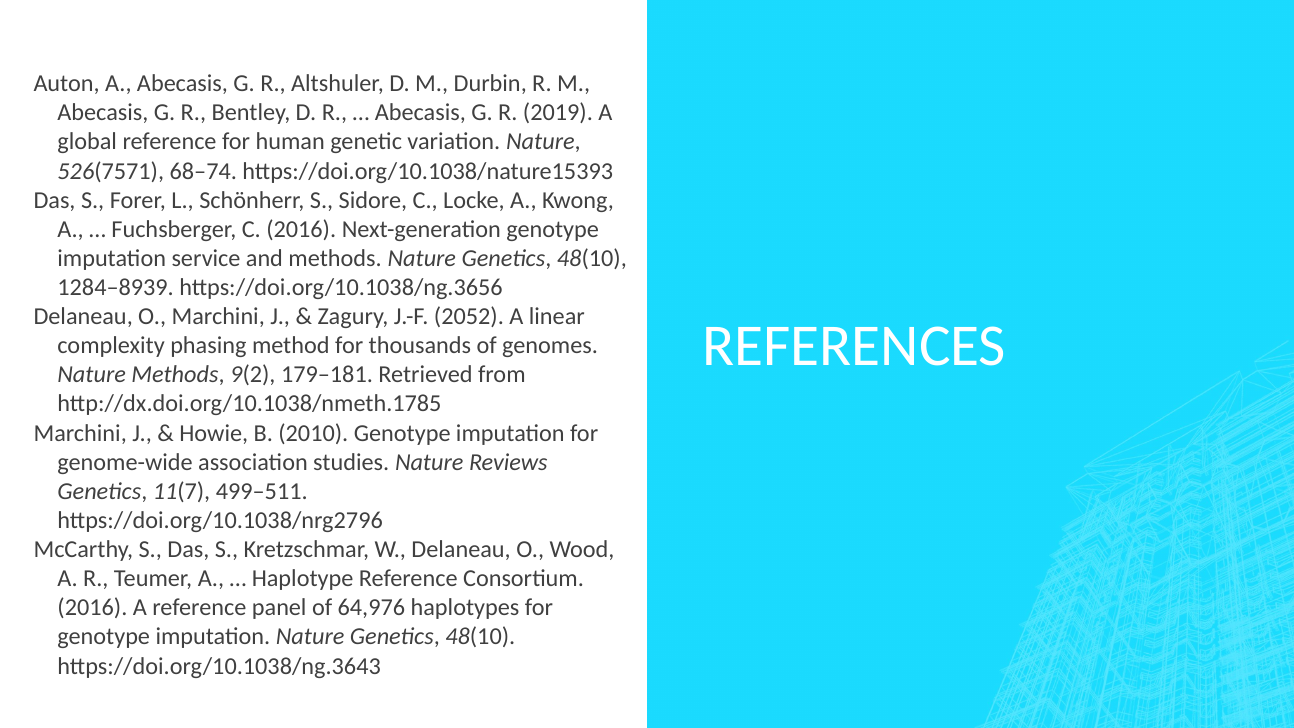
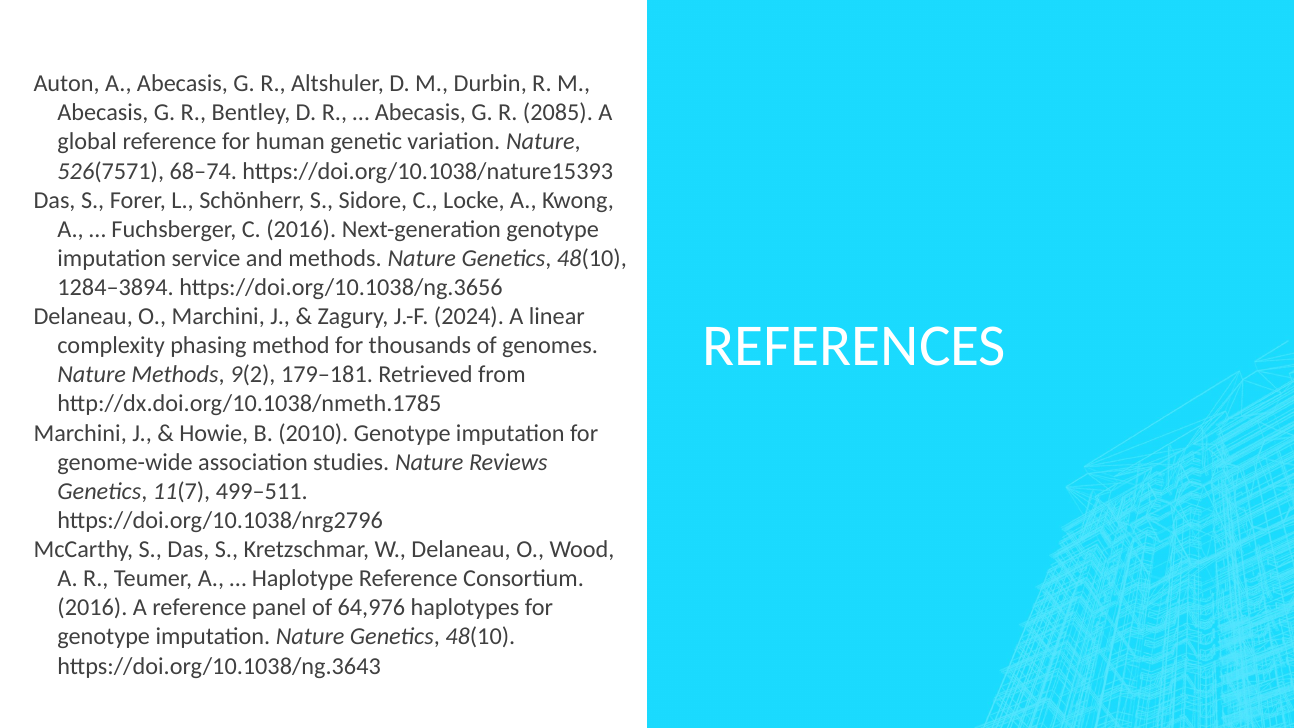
2019: 2019 -> 2085 (558, 113)
1284–8939: 1284–8939 -> 1284–3894 (116, 287)
2052: 2052 -> 2024 (469, 317)
